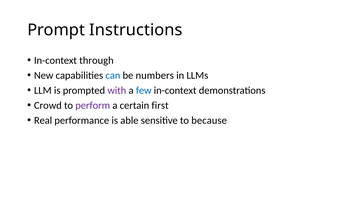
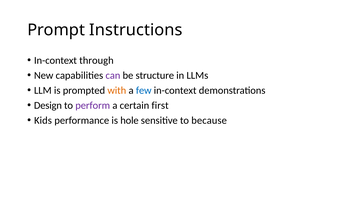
can colour: blue -> purple (113, 76)
numbers: numbers -> structure (155, 76)
with colour: purple -> orange (117, 91)
Crowd: Crowd -> Design (48, 106)
Real: Real -> Kids (43, 121)
able: able -> hole (129, 121)
